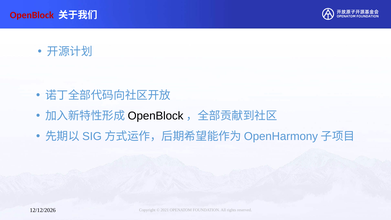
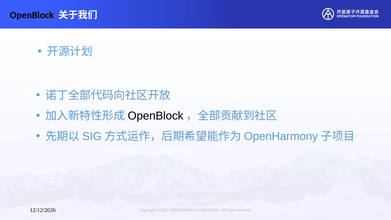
OpenBlock colour: red -> black (32, 15)
